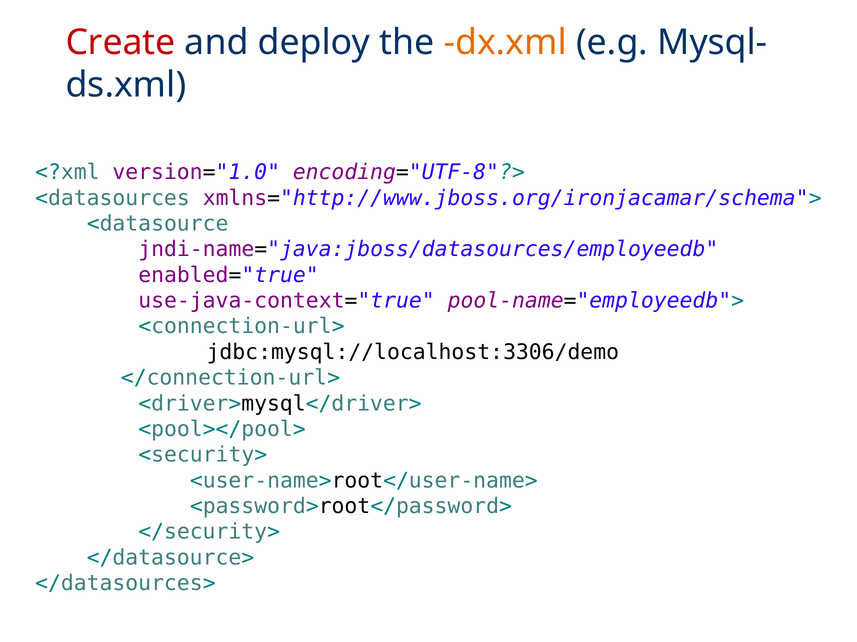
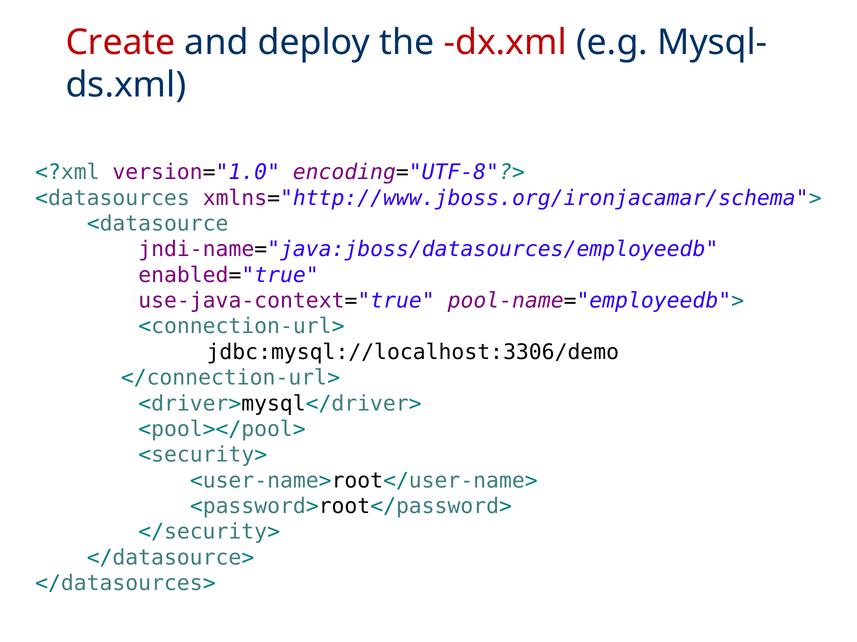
dx.xml colour: orange -> red (505, 42)
